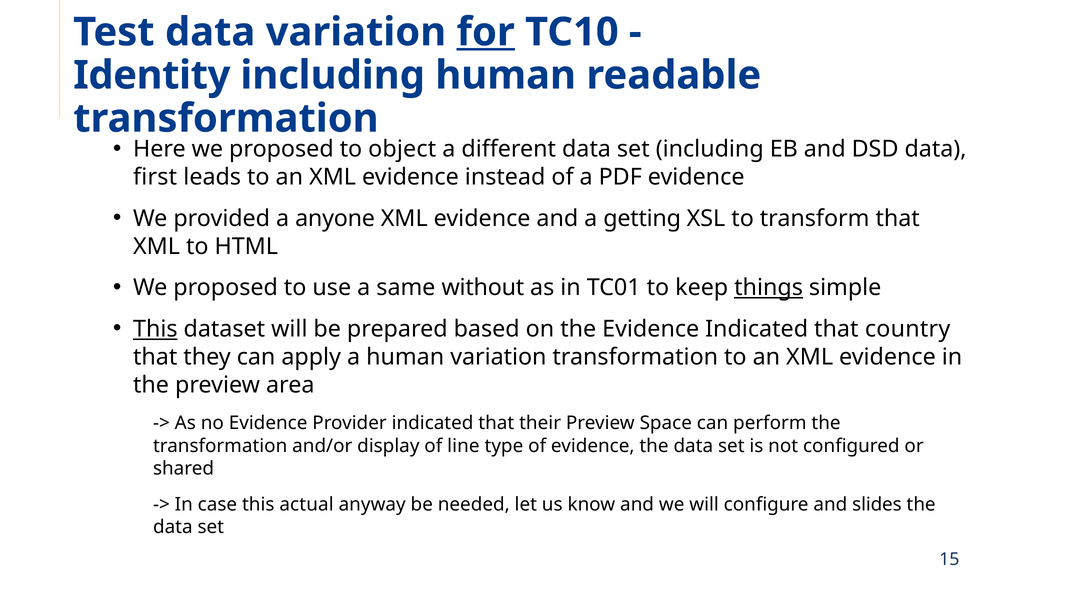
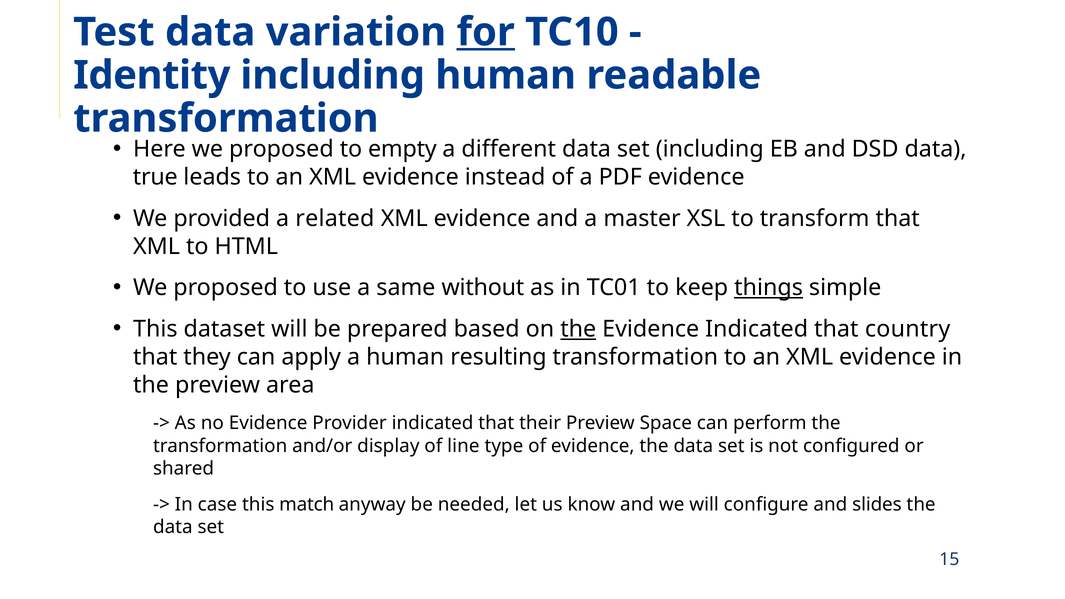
object: object -> empty (402, 149)
first: first -> true (155, 177)
anyone: anyone -> related (335, 219)
getting: getting -> master (642, 219)
This underline: present -> none (155, 329)
the underline: none -> present (578, 329)
human variation: variation -> resulting (498, 357)
actual: actual -> match (307, 505)
